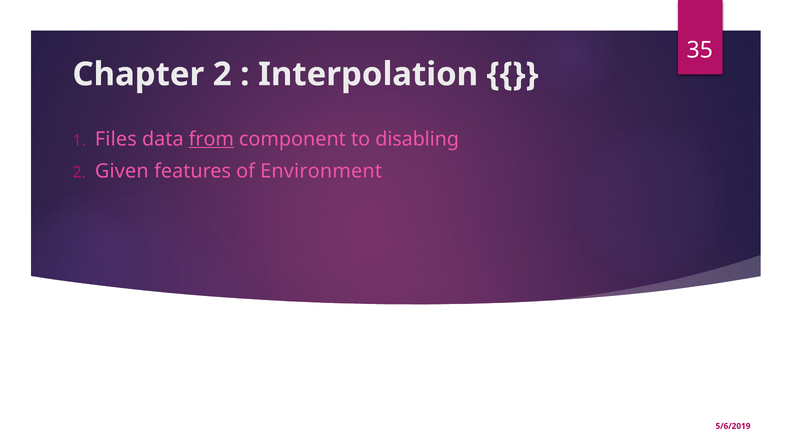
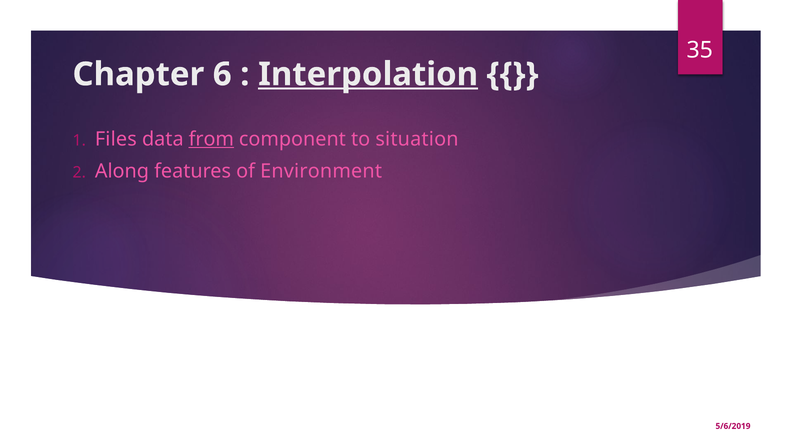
Chapter 2: 2 -> 6 (222, 74)
Interpolation underline: none -> present (368, 74)
disabling: disabling -> situation (417, 139)
Given: Given -> Along (122, 171)
